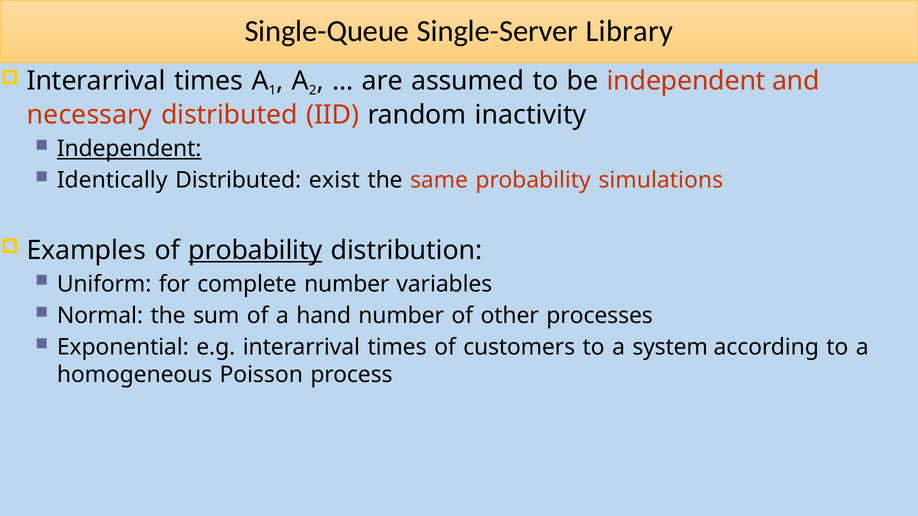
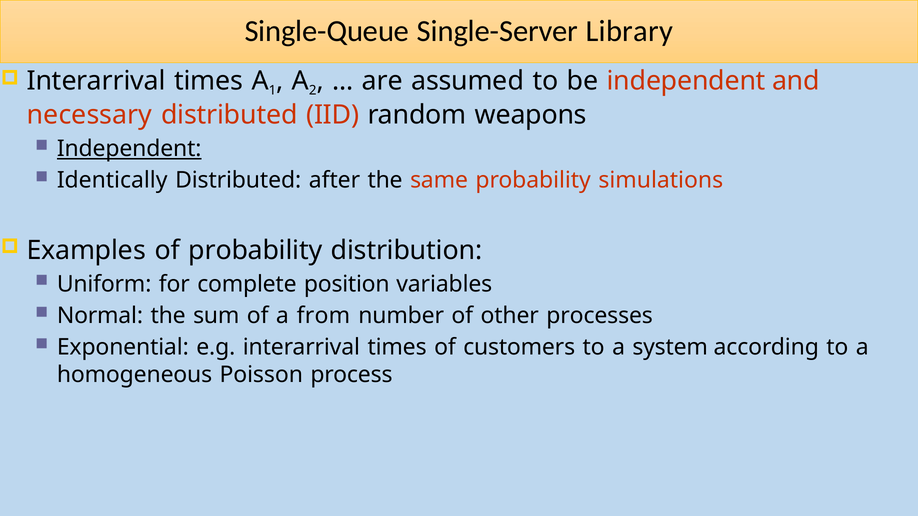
inactivity: inactivity -> weapons (531, 115)
exist: exist -> after (334, 181)
probability underline: present -> none (255, 250)
complete number: number -> position (347, 284)
hand: hand -> from (323, 316)
